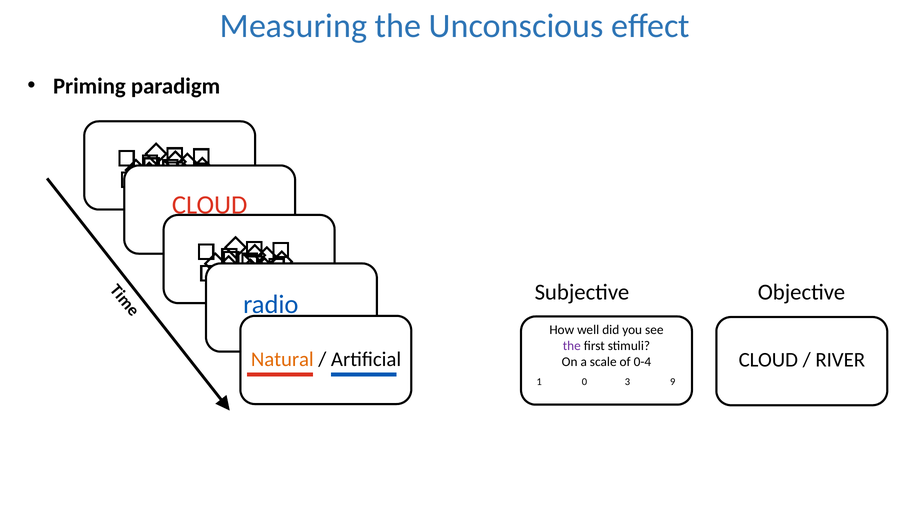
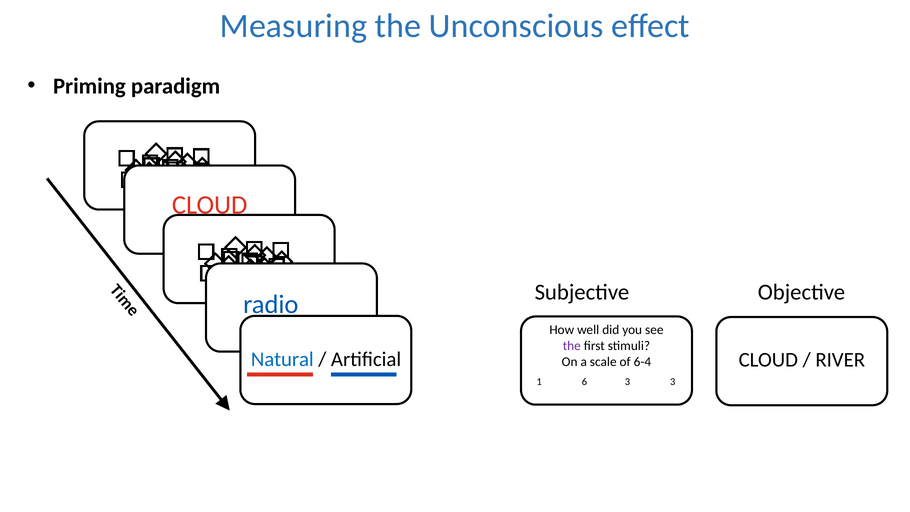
Natural colour: orange -> blue (282, 359)
0-4: 0-4 -> 6-4 (642, 362)
0: 0 -> 6 (584, 382)
3 9: 9 -> 3 (673, 382)
